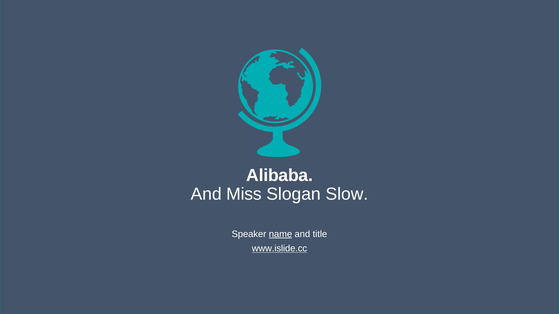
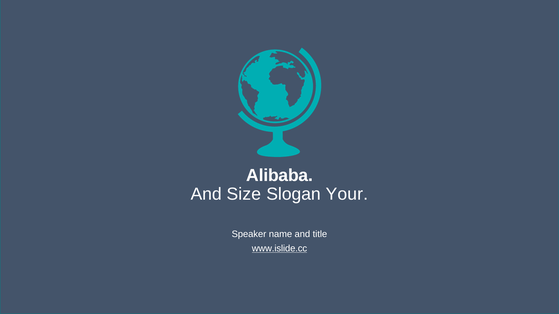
Miss: Miss -> Size (244, 194)
Slow: Slow -> Your (347, 194)
name underline: present -> none (281, 234)
